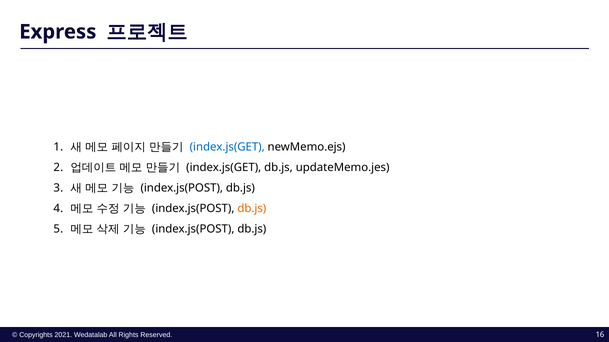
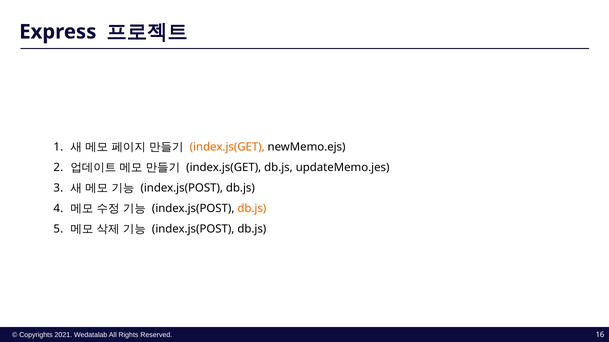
index.js(GET colour: blue -> orange (227, 147)
